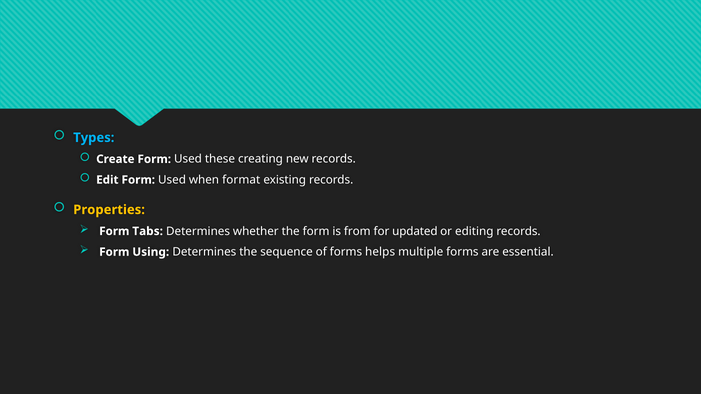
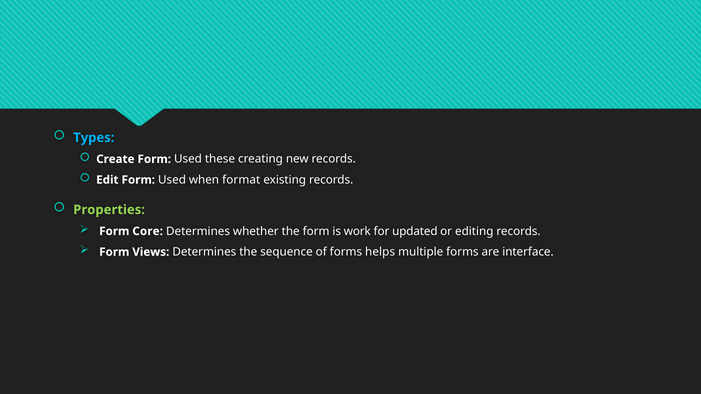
Properties colour: yellow -> light green (109, 210)
Tabs: Tabs -> Core (148, 231)
from: from -> work (357, 231)
Using: Using -> Views (151, 252)
essential: essential -> interface (528, 252)
